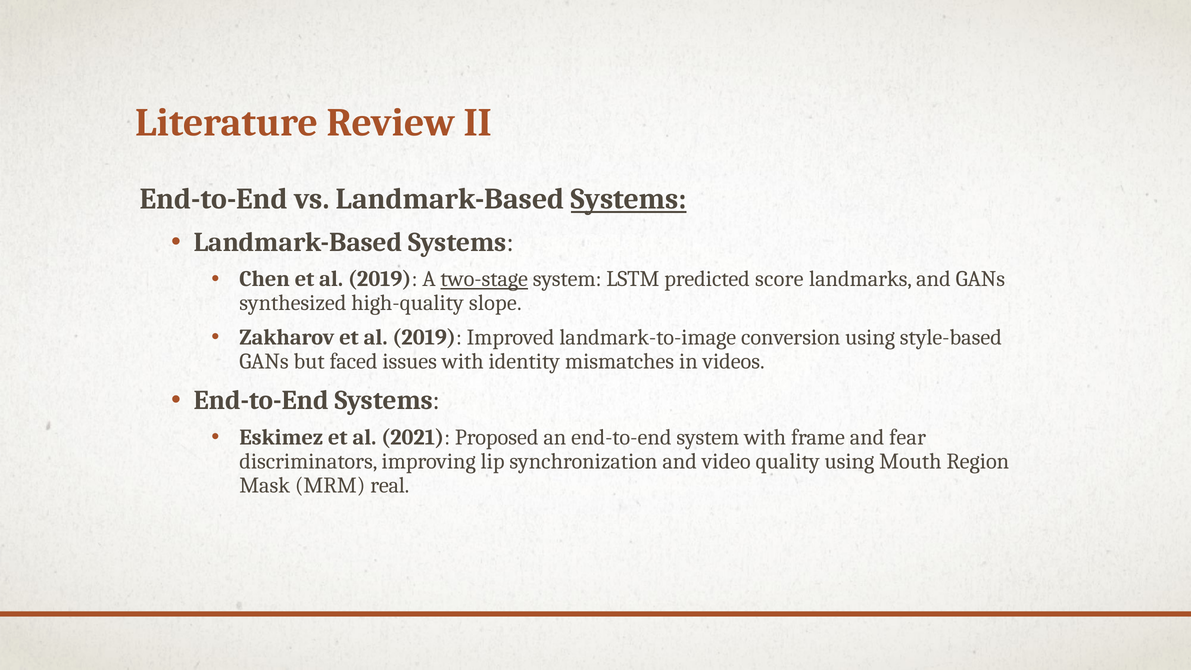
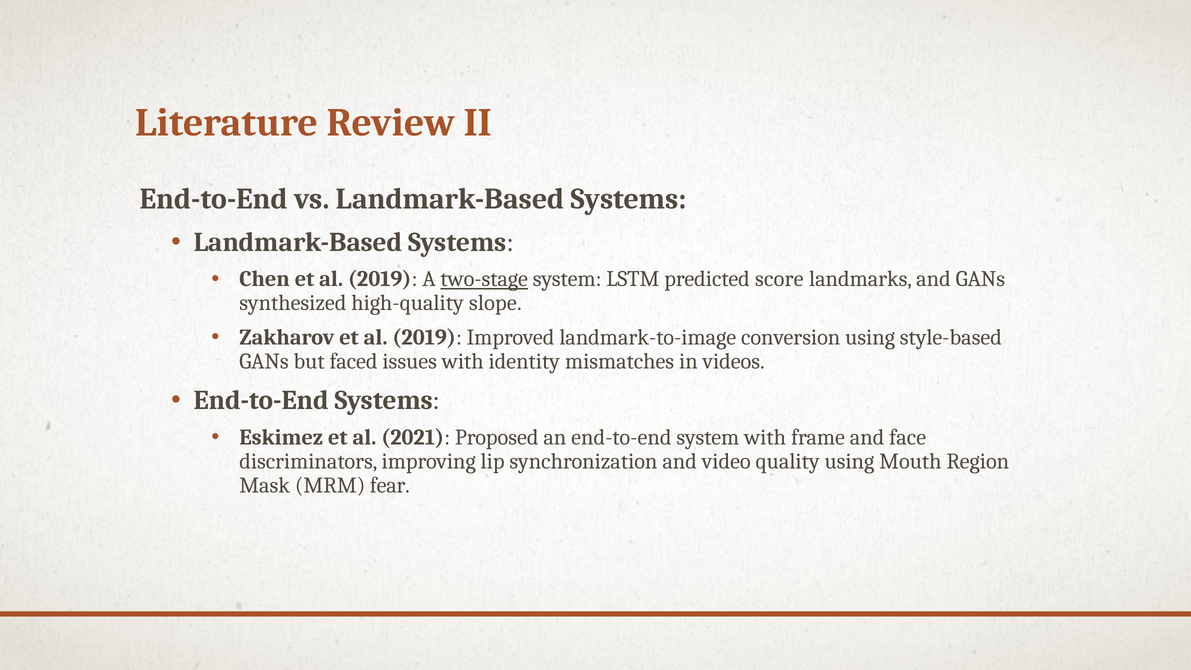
Systems underline: present -> none (629, 199)
fear: fear -> face (908, 437)
real: real -> fear (390, 485)
